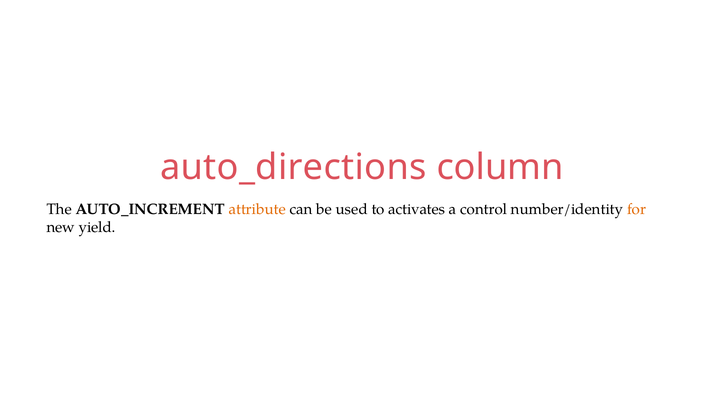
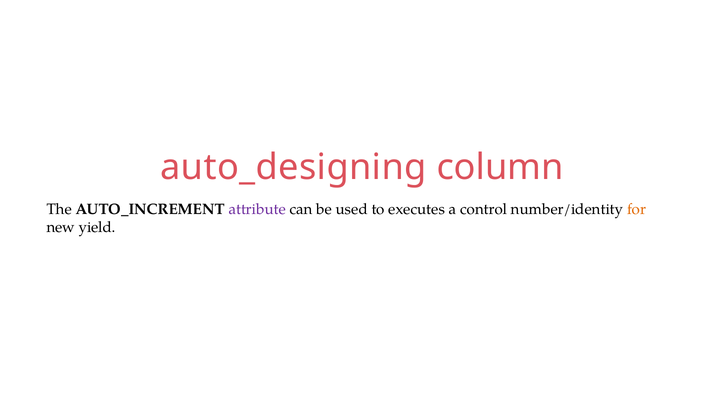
auto_directions: auto_directions -> auto_designing (293, 167)
attribute colour: orange -> purple (257, 209)
activates: activates -> executes (417, 209)
